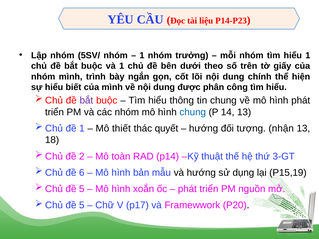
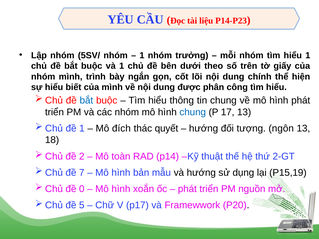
bắt colour: purple -> blue (86, 100)
14: 14 -> 17 (228, 112)
thiết: thiết -> đích (121, 128)
nhận: nhận -> ngôn (281, 128)
3-GT: 3-GT -> 2-GT (284, 156)
6: 6 -> 7 (82, 173)
5: 5 -> 0 (82, 189)
